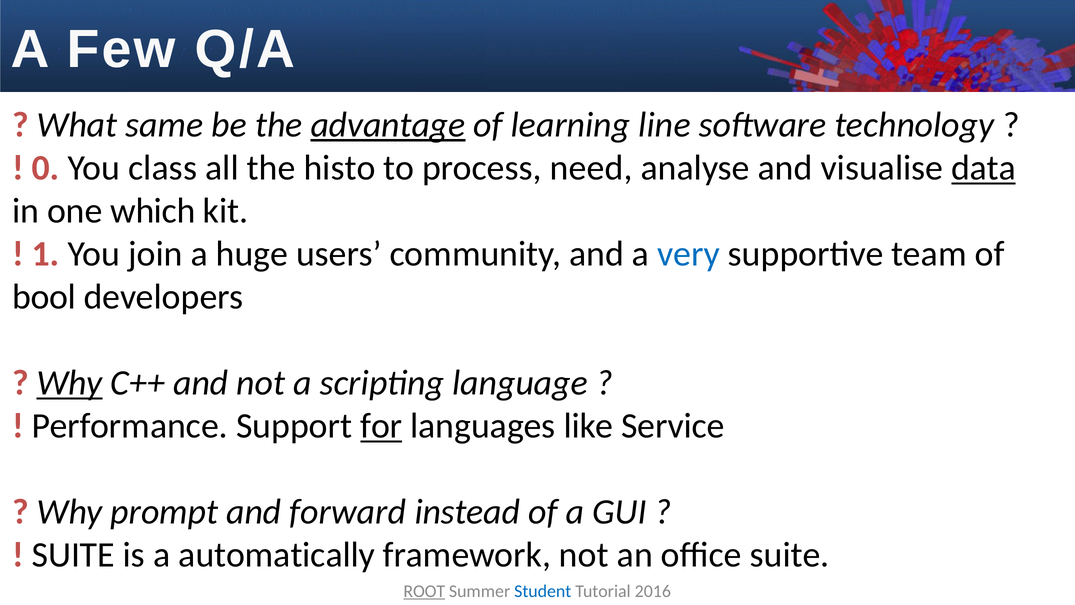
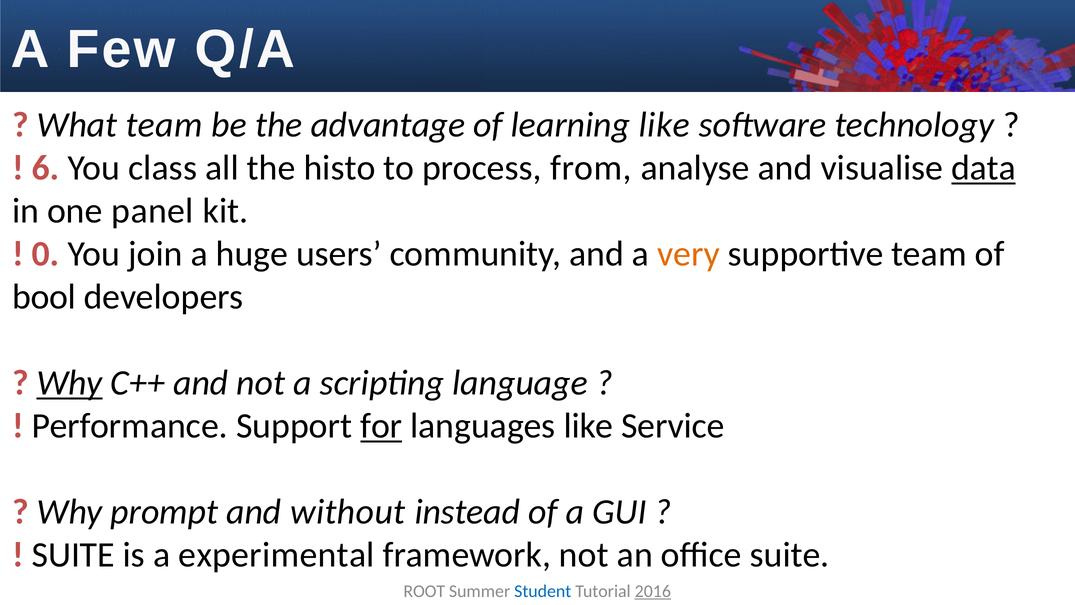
What same: same -> team (164, 125)
advantage underline: present -> none (388, 125)
learning line: line -> like (664, 125)
0: 0 -> 6 (46, 168)
need: need -> from (591, 168)
which: which -> panel (152, 211)
1: 1 -> 0 (46, 254)
very colour: blue -> orange (689, 254)
forward: forward -> without (348, 512)
automatically: automatically -> experimental (277, 555)
ROOT underline: present -> none (424, 591)
2016 underline: none -> present (653, 591)
